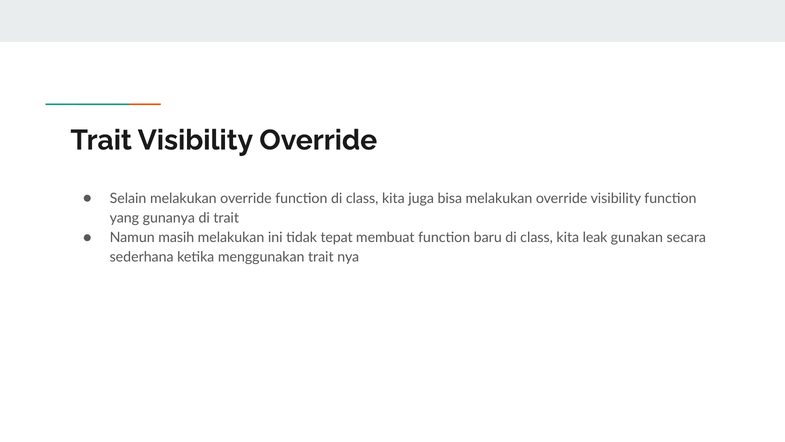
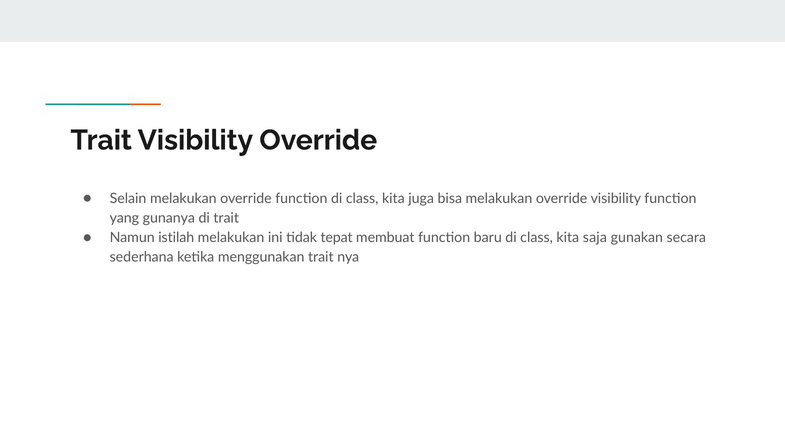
masih: masih -> istilah (176, 237)
leak: leak -> saja (595, 237)
